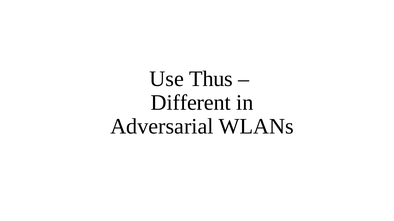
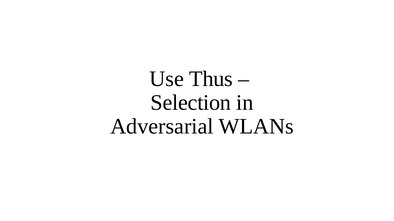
Different: Different -> Selection (191, 103)
